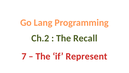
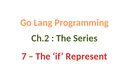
Recall: Recall -> Series (85, 38)
